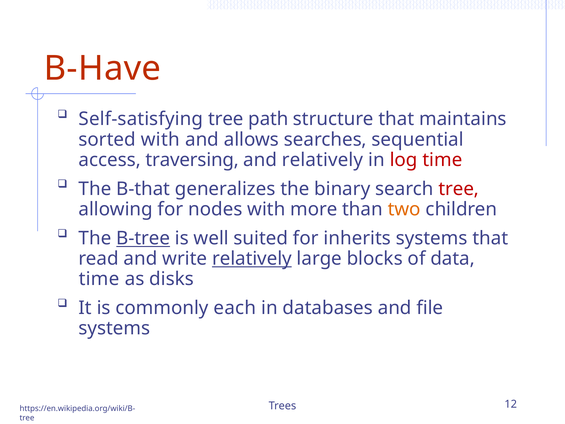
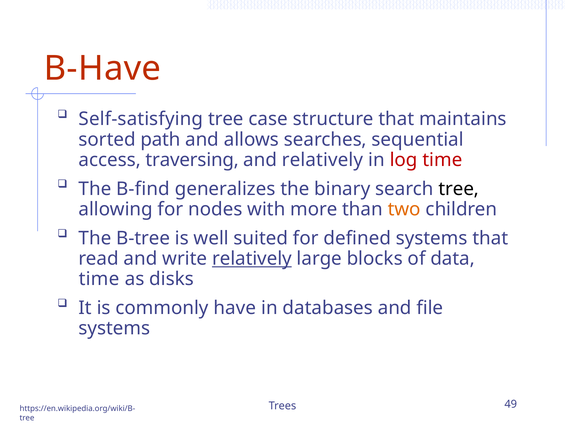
path: path -> case (268, 119)
sorted with: with -> path (161, 139)
B-that: B-that -> B-find (143, 189)
tree colour: red -> black (459, 189)
B-tree underline: present -> none (143, 238)
inherits: inherits -> defined (357, 238)
each: each -> have (235, 308)
12: 12 -> 49 (511, 404)
